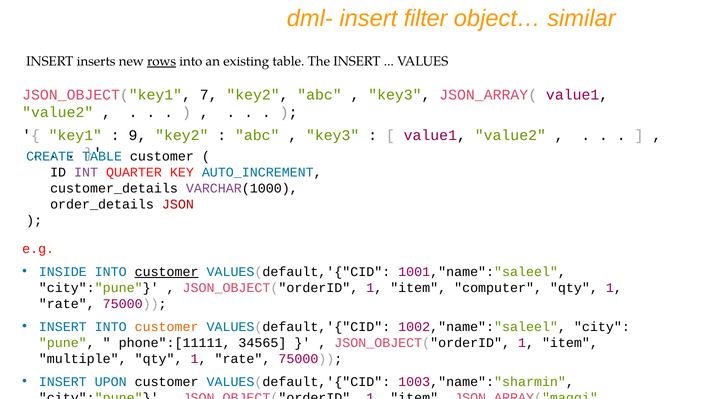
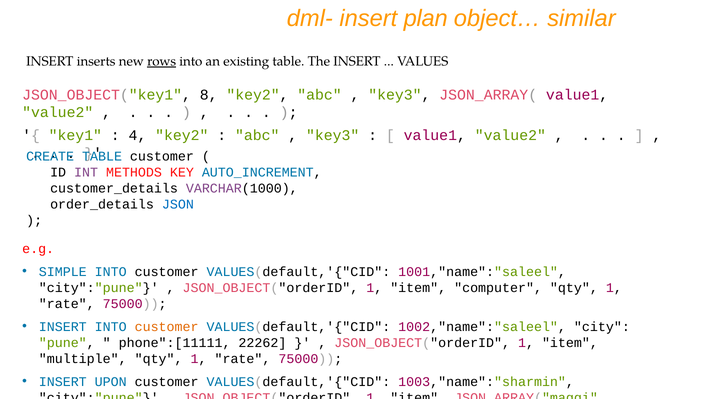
filter: filter -> plan (426, 18)
7: 7 -> 8 (209, 95)
9: 9 -> 4 (138, 136)
QUARTER: QUARTER -> METHODS (134, 173)
JSON colour: red -> blue (178, 205)
INSIDE: INSIDE -> SIMPLE (63, 272)
customer underline: present -> none (167, 272)
34565: 34565 -> 22262 (262, 343)
